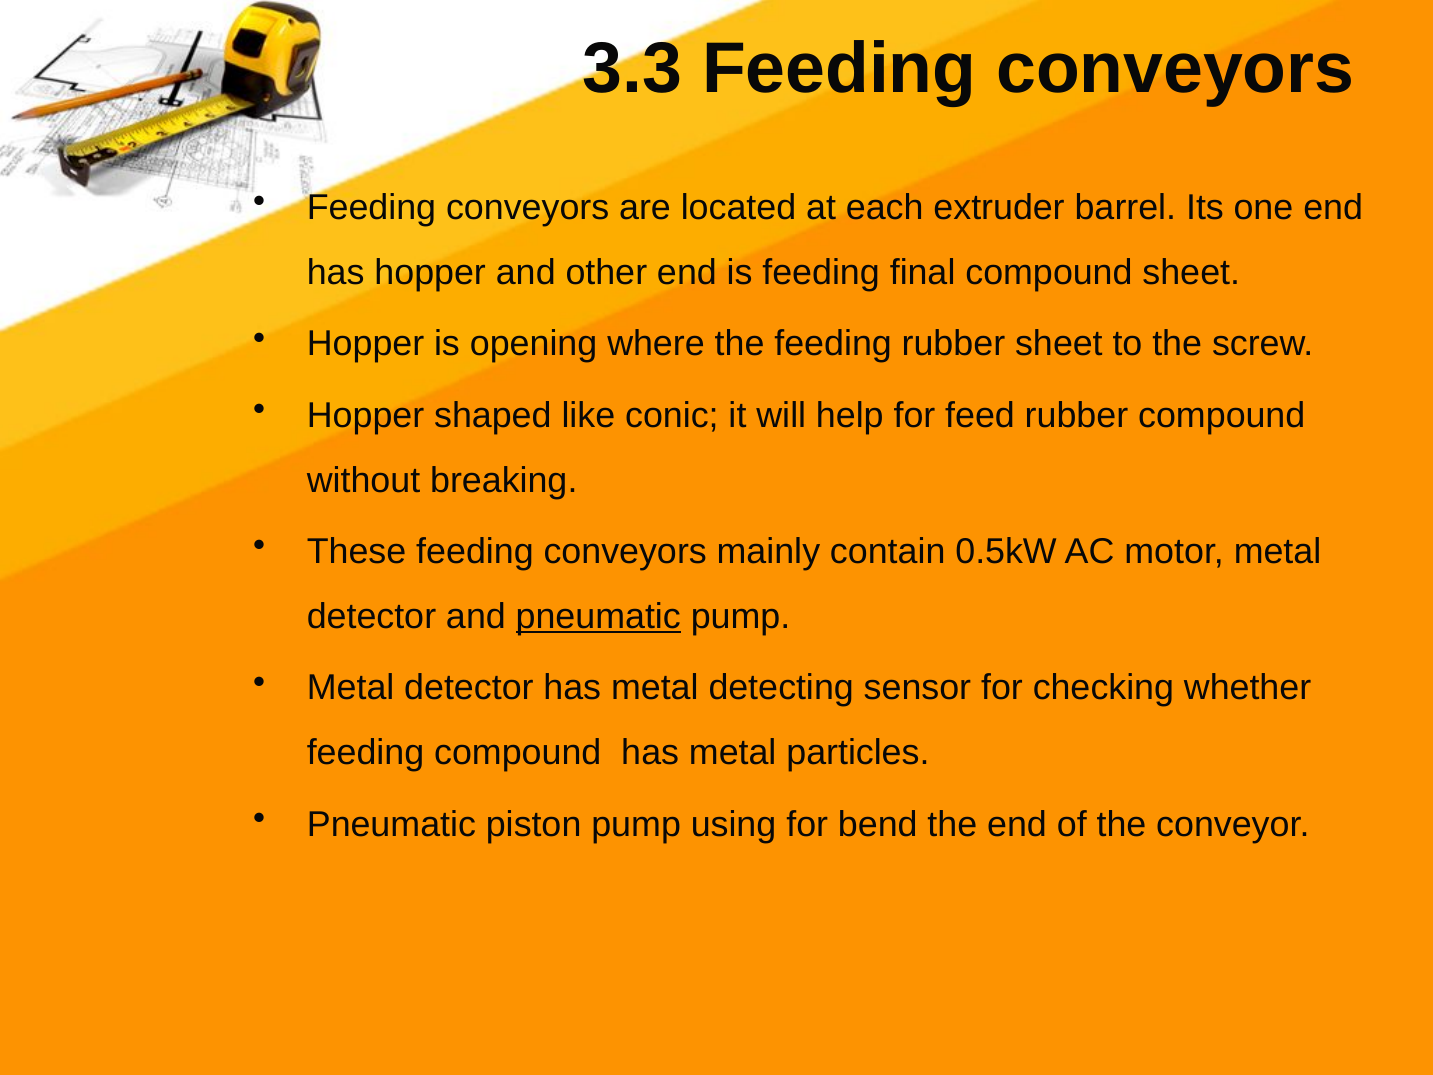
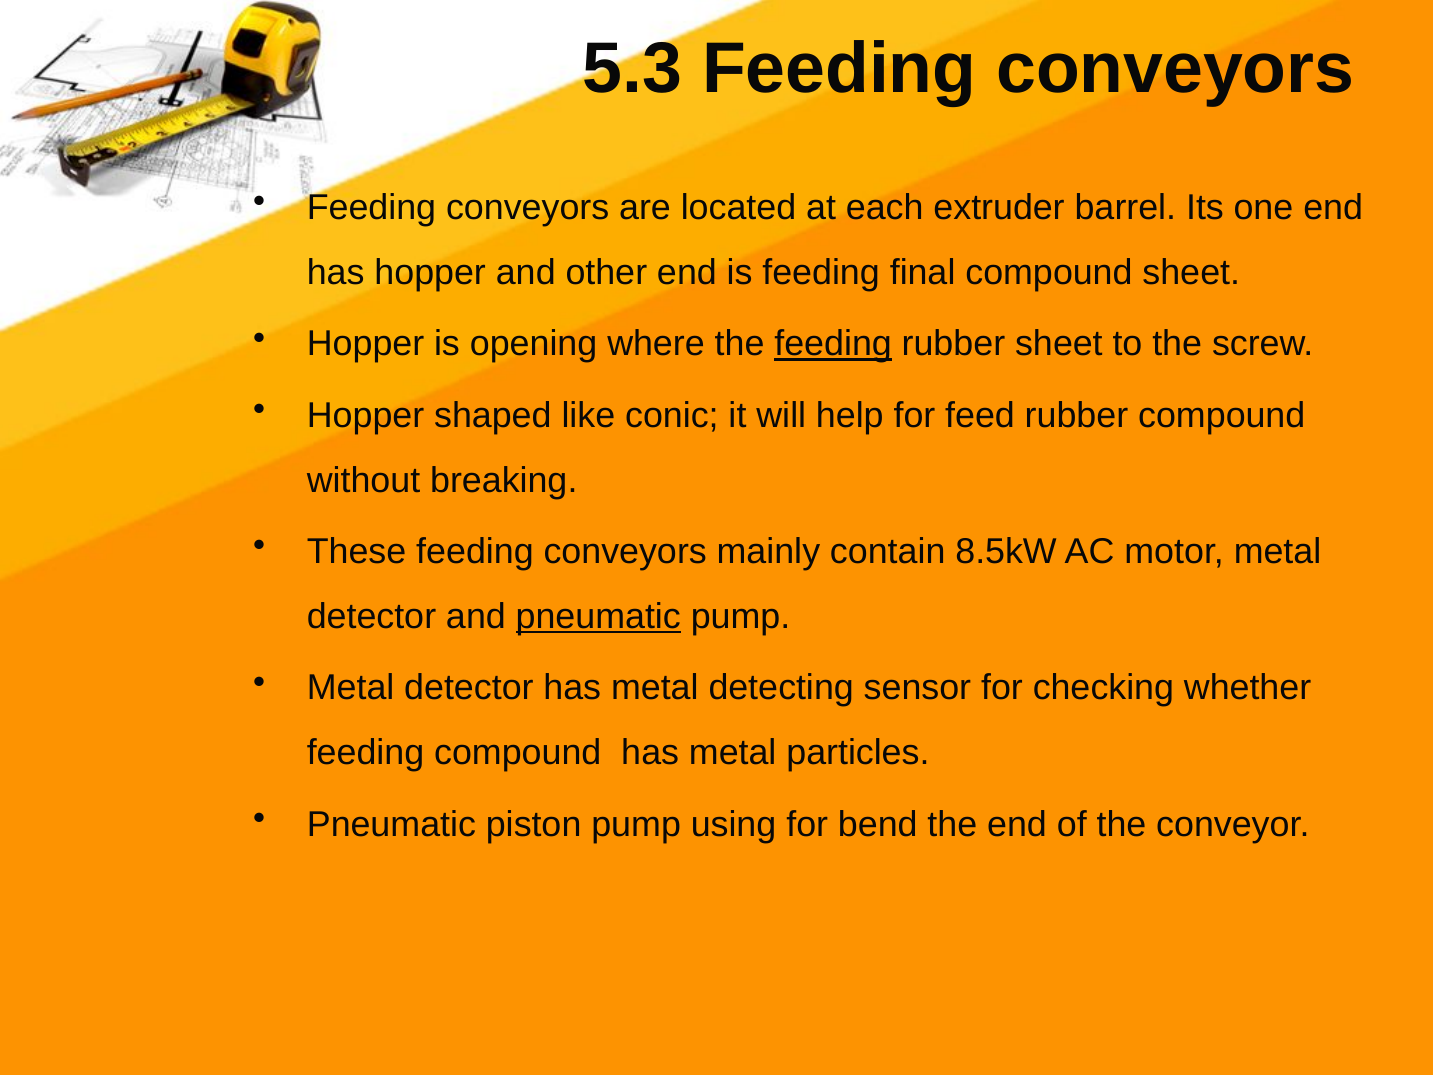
3.3: 3.3 -> 5.3 (632, 69)
feeding underline: none -> present (833, 344)
0.5kW: 0.5kW -> 8.5kW (1006, 552)
